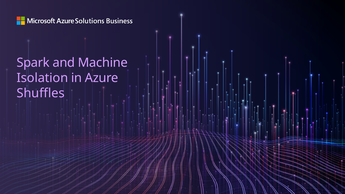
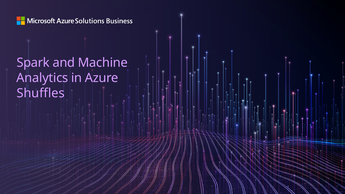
Isolation: Isolation -> Analytics (42, 78)
